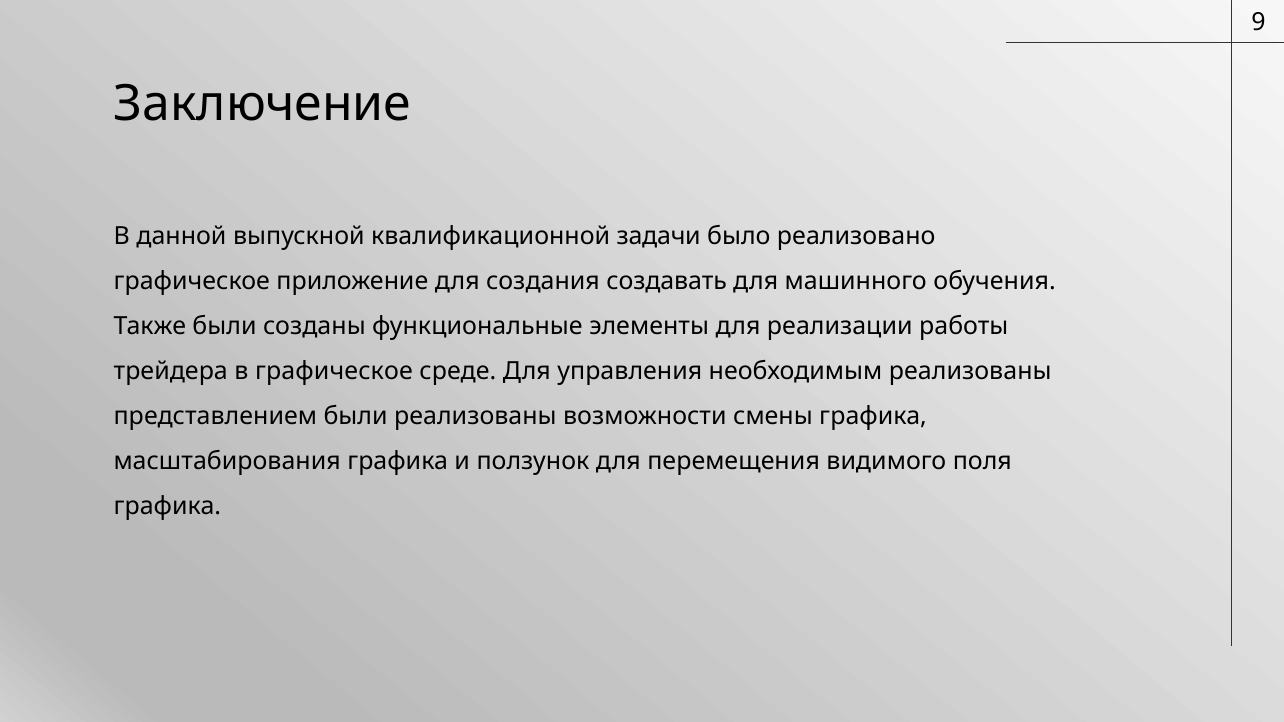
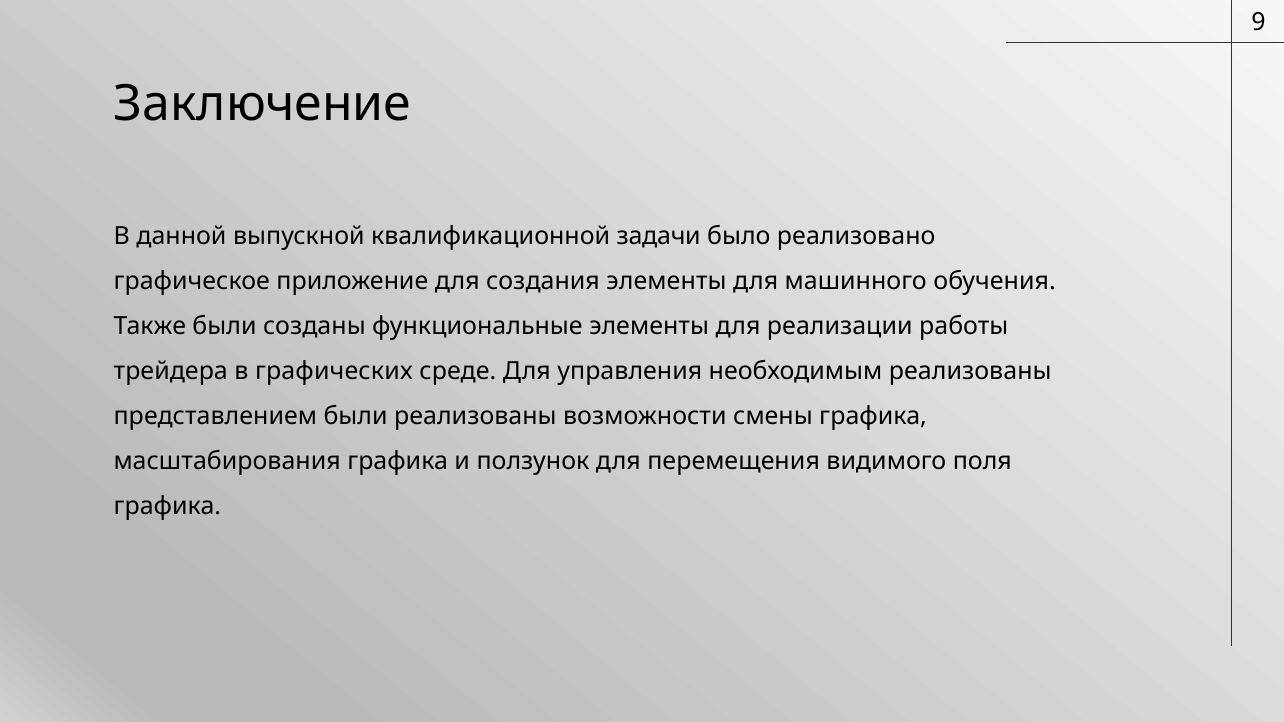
создания создавать: создавать -> элементы (667, 282)
в графическое: графическое -> графических (334, 371)
